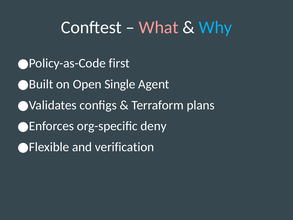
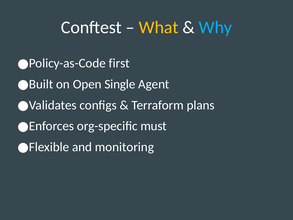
What colour: pink -> yellow (159, 27)
deny: deny -> must (154, 126)
verification: verification -> monitoring (124, 147)
